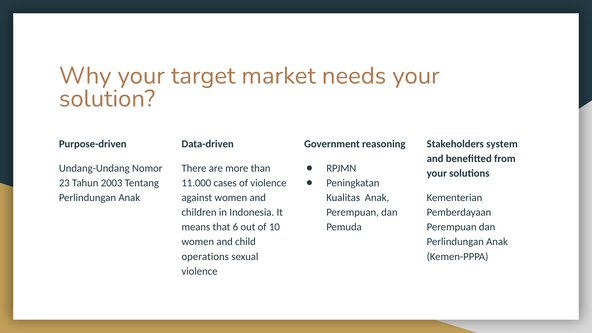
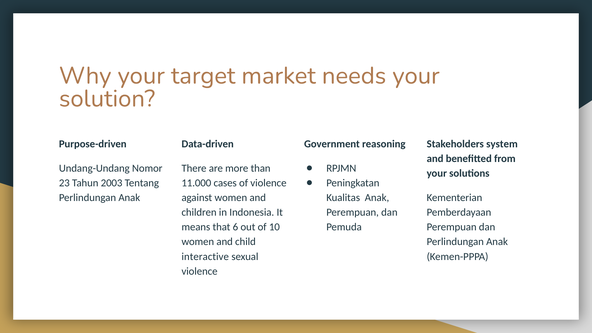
operations: operations -> interactive (205, 256)
